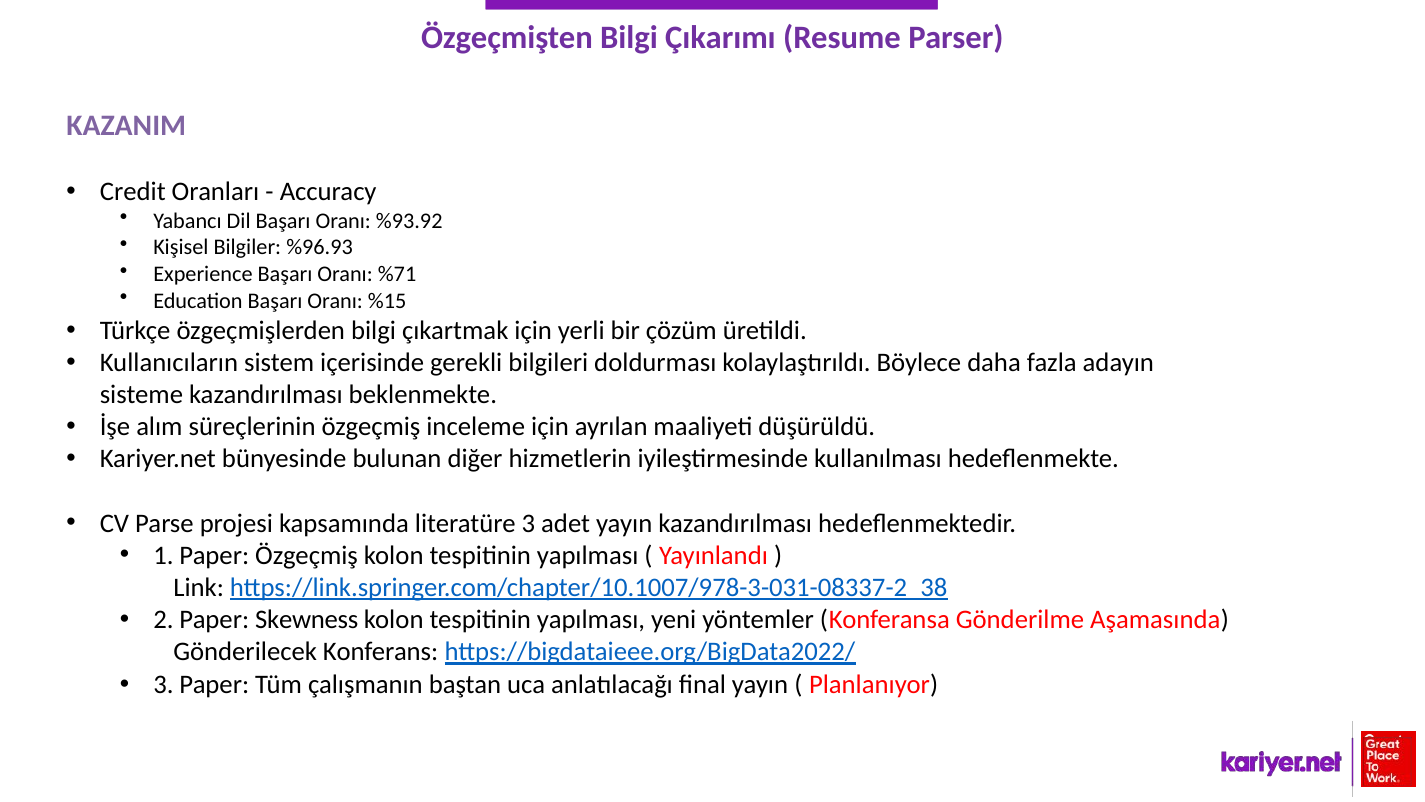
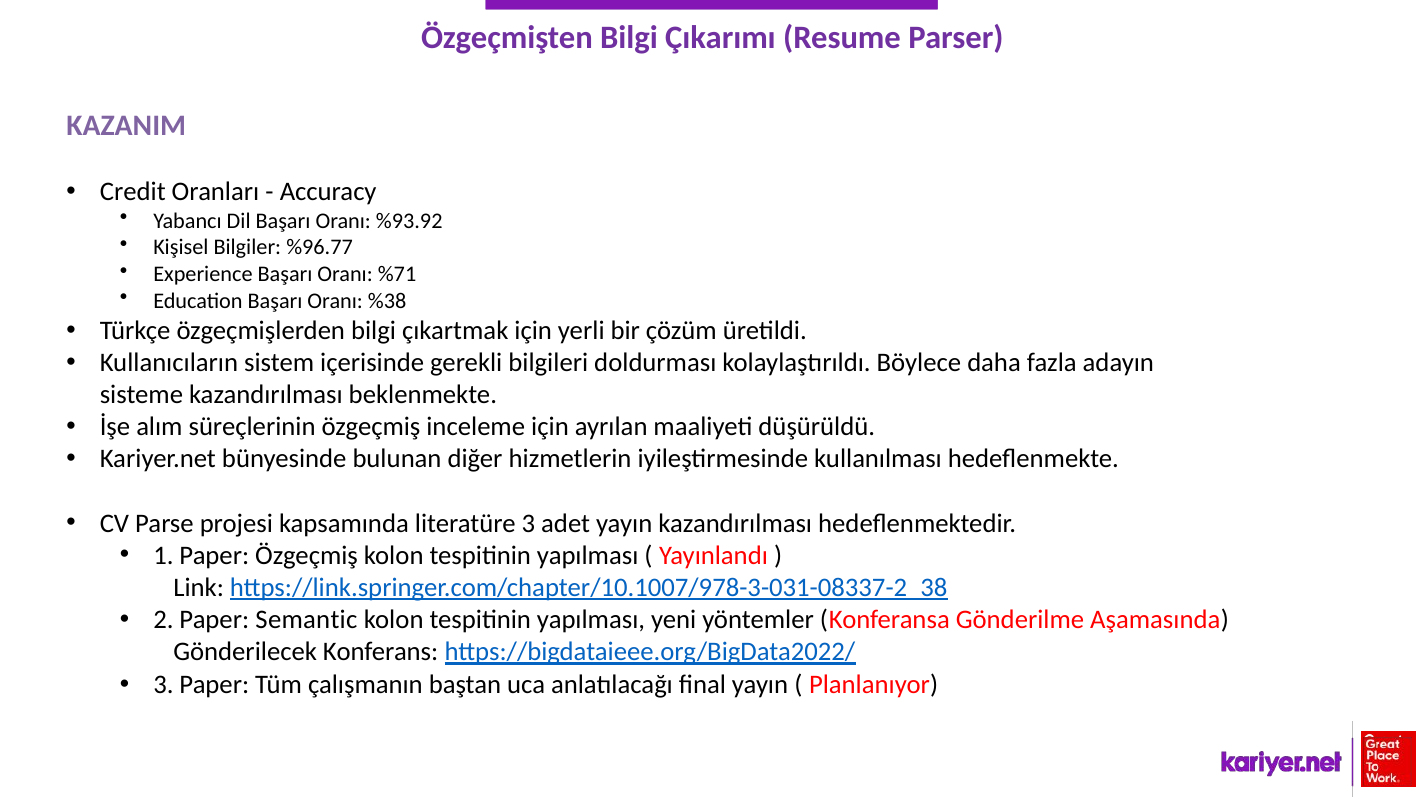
%96.93: %96.93 -> %96.77 (320, 247)
%15: %15 -> %38 (387, 301)
Skewness: Skewness -> Semantic (306, 620)
